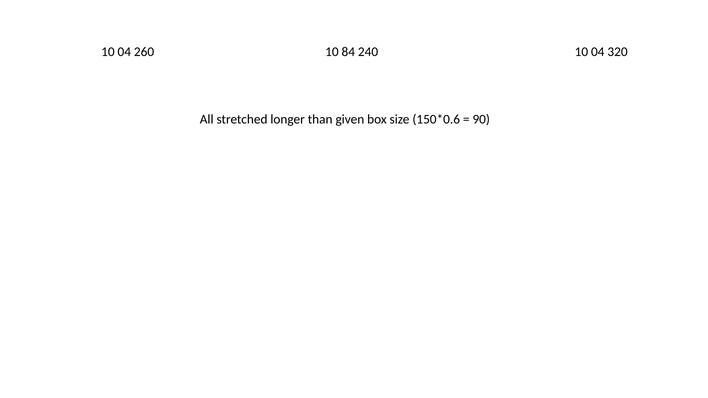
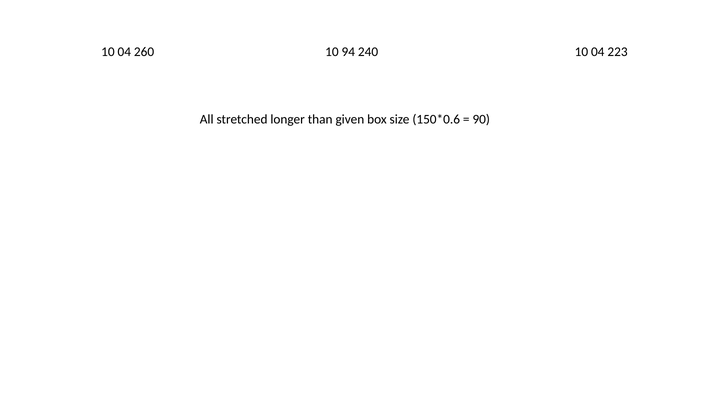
84: 84 -> 94 (348, 52)
320: 320 -> 223 (618, 52)
